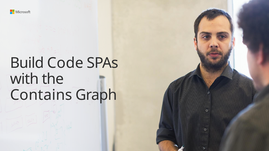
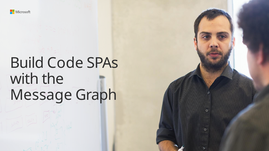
Contains: Contains -> Message (41, 95)
